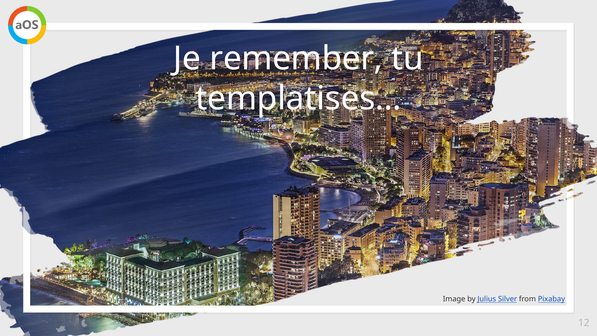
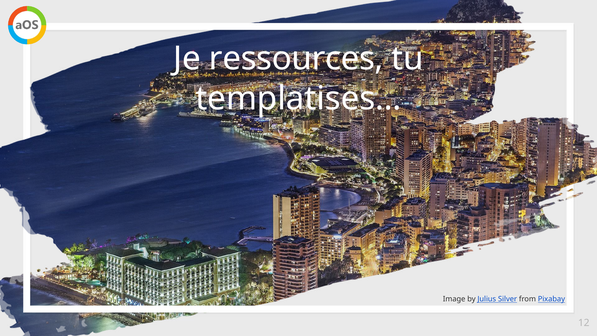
remember: remember -> ressources (296, 59)
